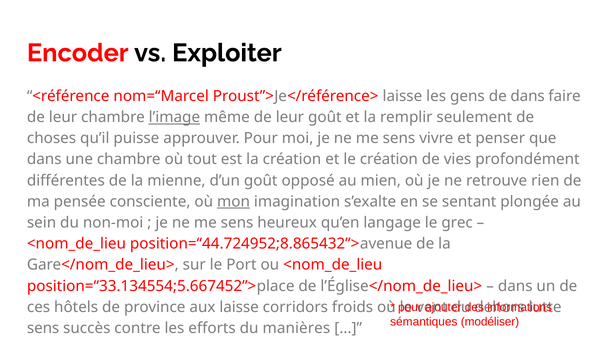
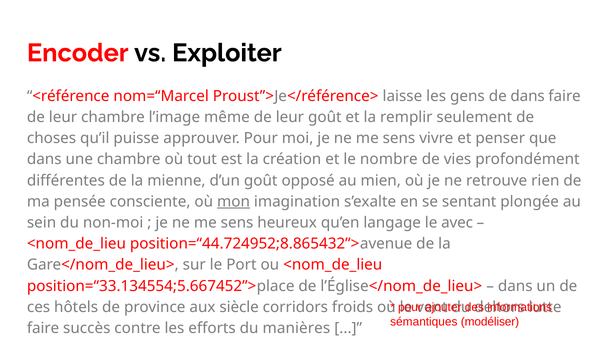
l’image underline: present -> none (174, 117)
le création: création -> nombre (389, 159)
grec: grec -> avec (457, 223)
aux laisse: laisse -> siècle (239, 307)
sens: sens -> faire (43, 328)
